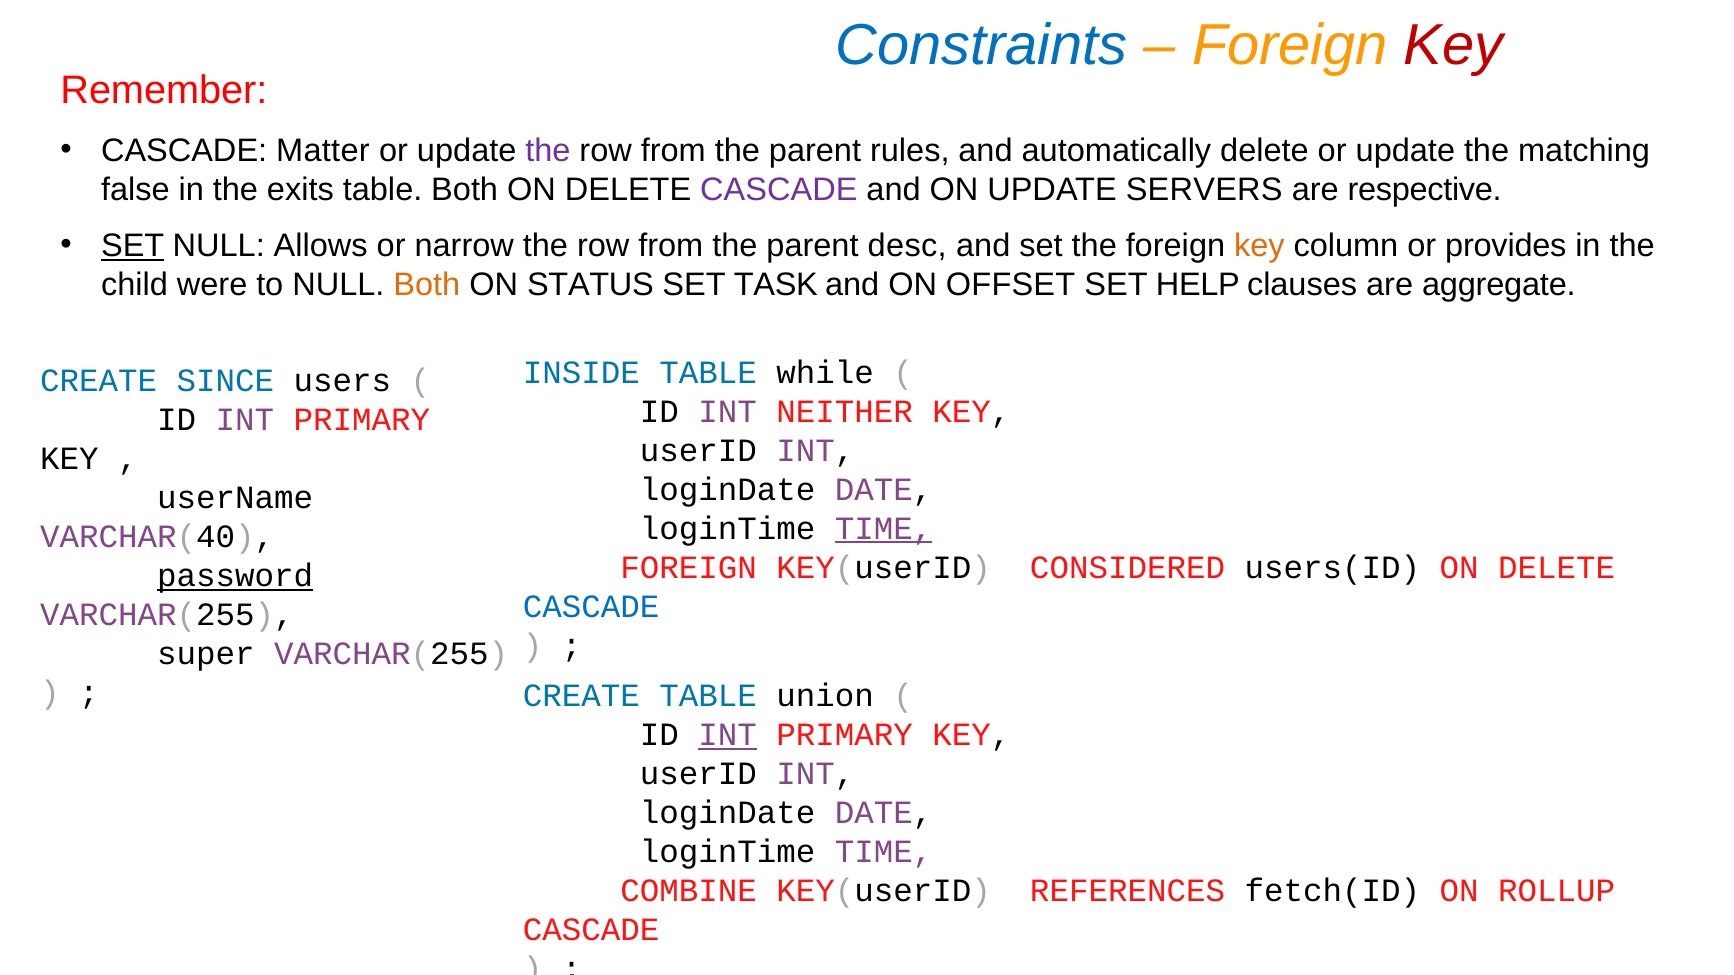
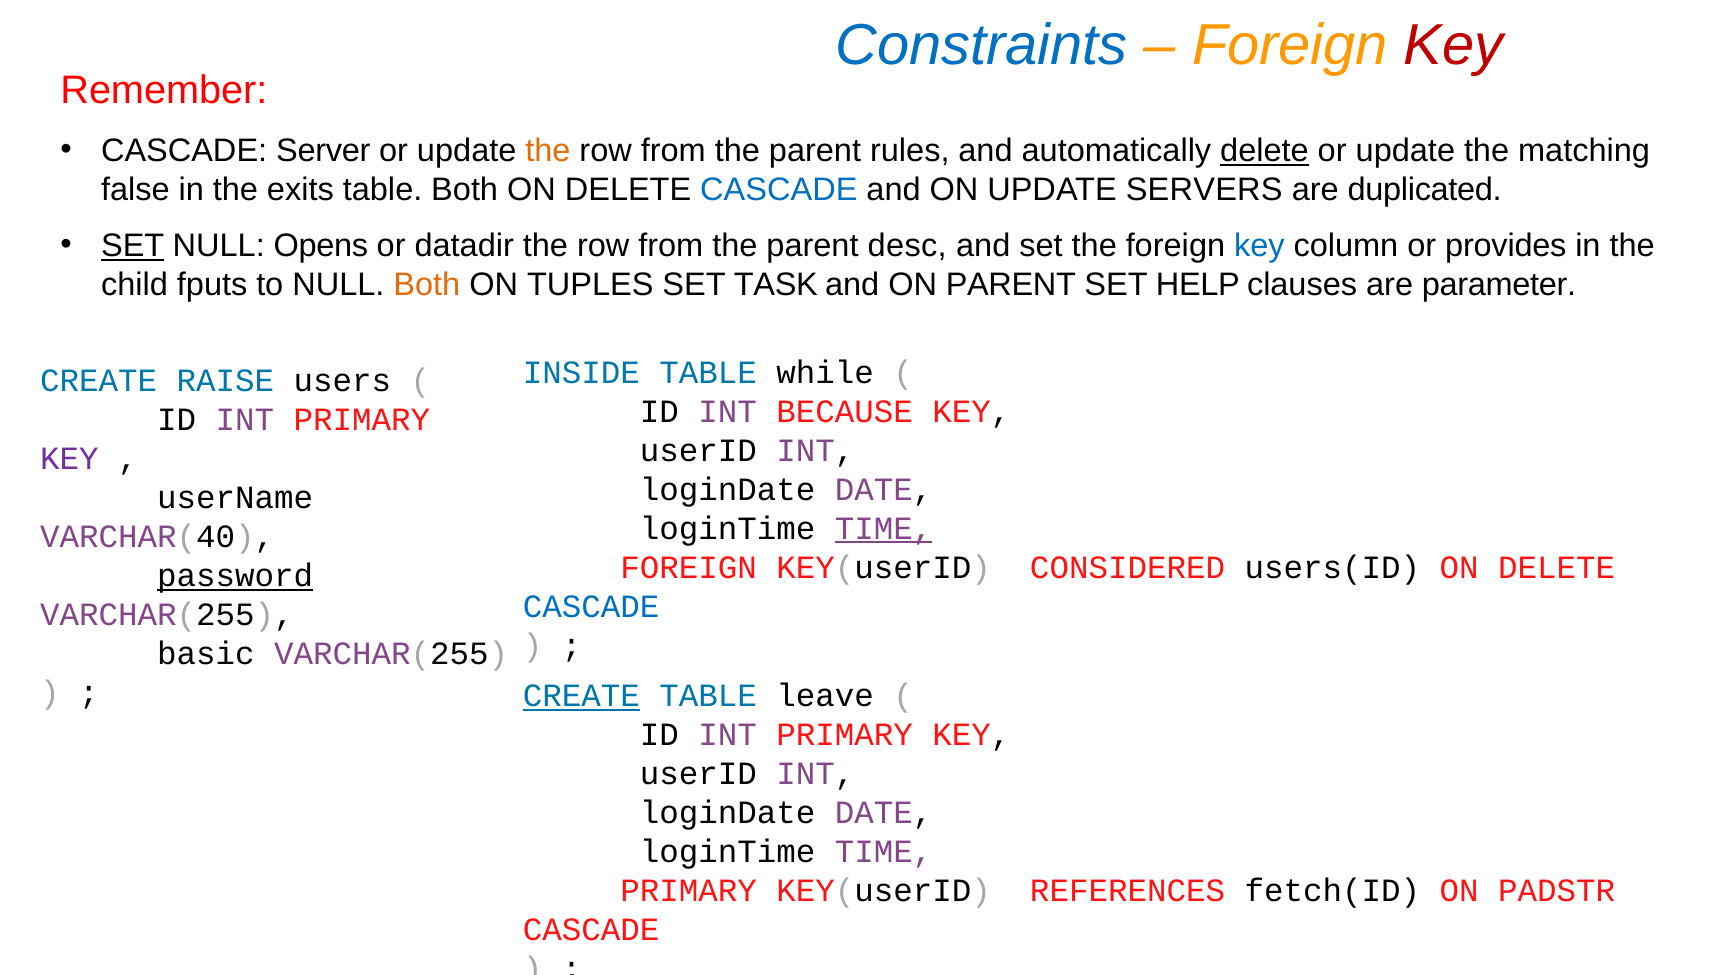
Matter: Matter -> Server (323, 151)
the colour: purple -> orange (548, 151)
delete underline: none -> present (1264, 151)
CASCADE colour: purple -> blue (779, 190)
respective: respective -> duplicated (1425, 190)
Allows: Allows -> Opens (321, 246)
narrow: narrow -> datadir (464, 246)
key colour: orange -> blue (1259, 246)
were: were -> fputs (212, 285)
STATUS: STATUS -> TUPLES (590, 285)
ON OFFSET: OFFSET -> PARENT (1011, 285)
aggregate: aggregate -> parameter (1499, 285)
SINCE: SINCE -> RAISE (225, 381)
NEITHER: NEITHER -> BECAUSE (845, 411)
KEY colour: black -> purple (69, 459)
super: super -> basic (206, 654)
CREATE underline: none -> present (581, 696)
union: union -> leave (825, 696)
INT underline: present -> none (728, 735)
COMBINE: COMBINE -> PRIMARY (689, 891)
ROLLUP: ROLLUP -> PADSTR (1557, 891)
